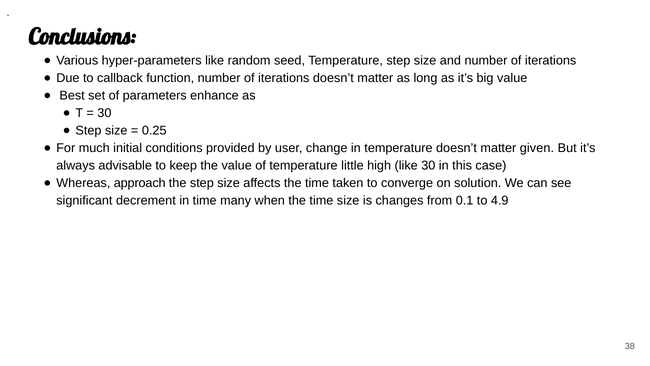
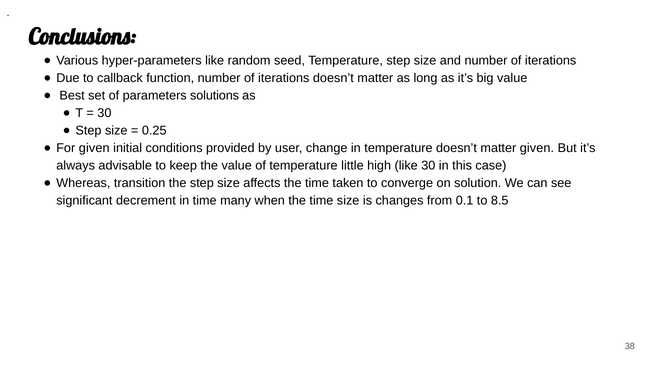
enhance: enhance -> solutions (215, 96)
For much: much -> given (94, 148)
approach: approach -> transition (140, 183)
4.9: 4.9 -> 8.5 (500, 201)
